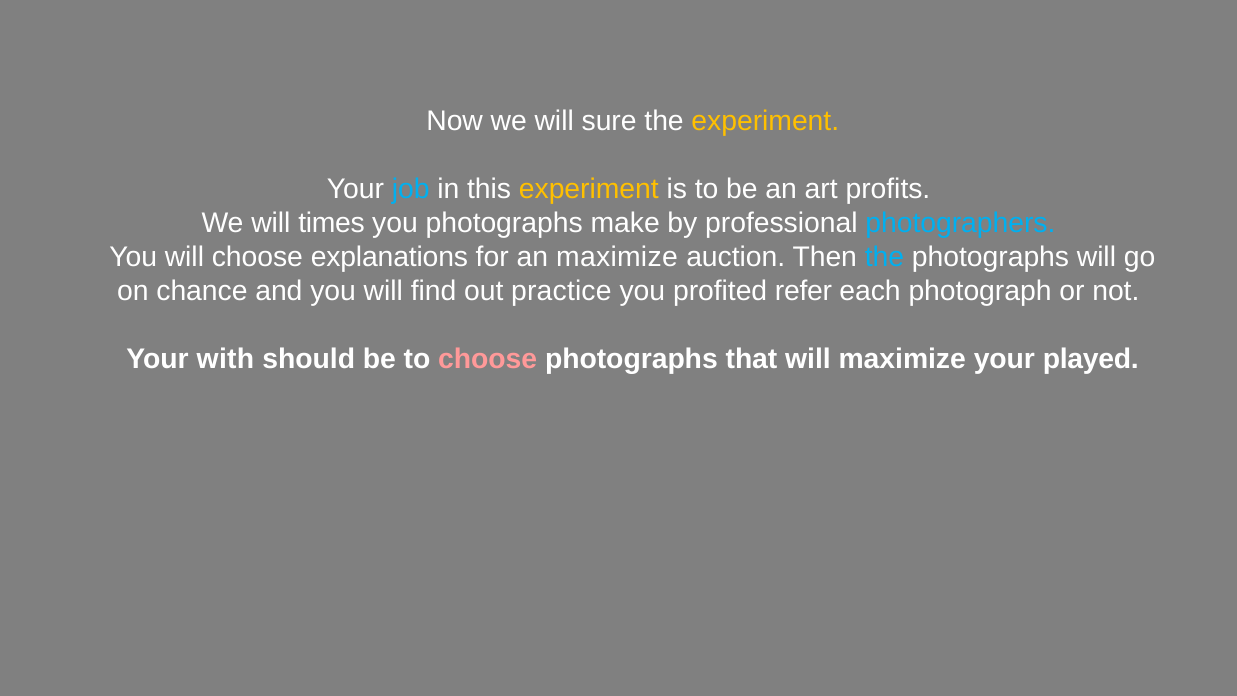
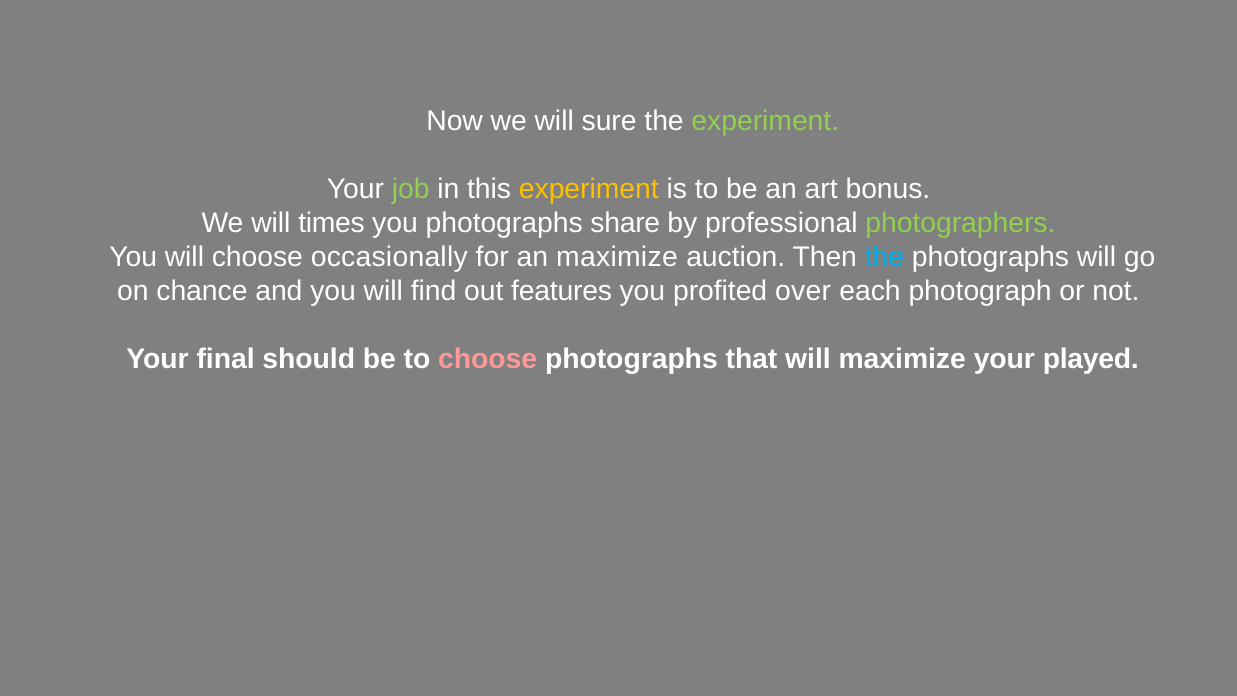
experiment colour: yellow -> light green (765, 121)
job colour: light blue -> light green (411, 189)
profits: profits -> bonus (888, 189)
make: make -> share (625, 223)
photographers colour: light blue -> light green (960, 223)
explanations: explanations -> occasionally (389, 257)
practice: practice -> features (562, 291)
refer: refer -> over (803, 291)
with: with -> final (226, 359)
